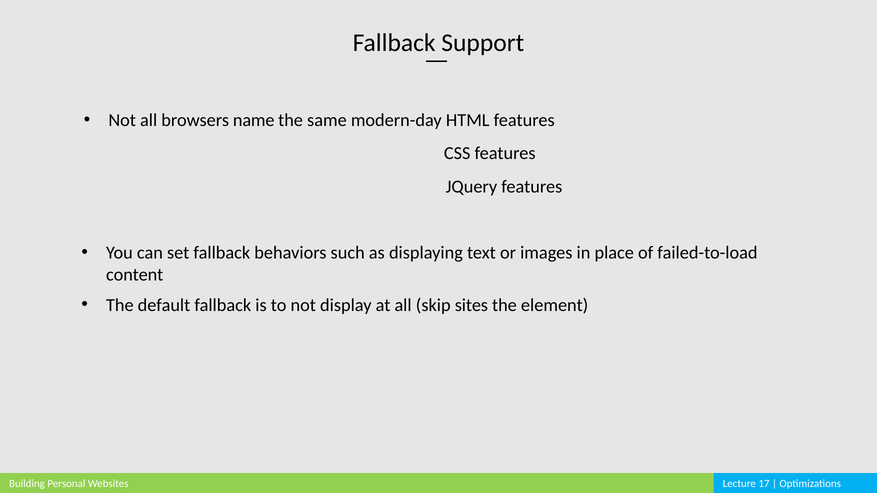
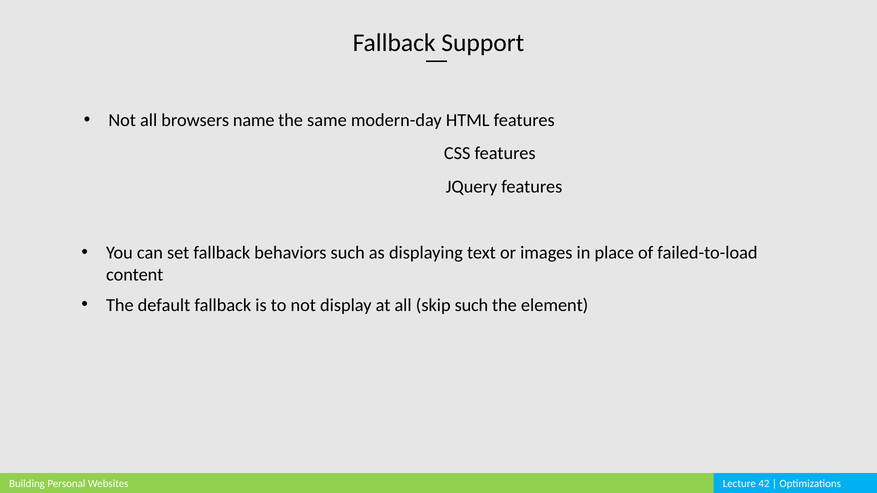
skip sites: sites -> such (471, 305)
17: 17 -> 42 (764, 484)
